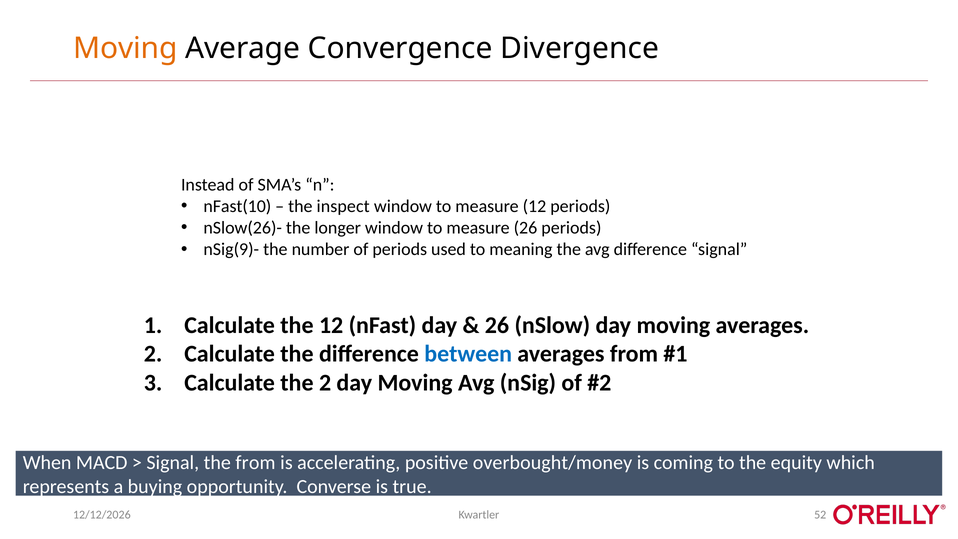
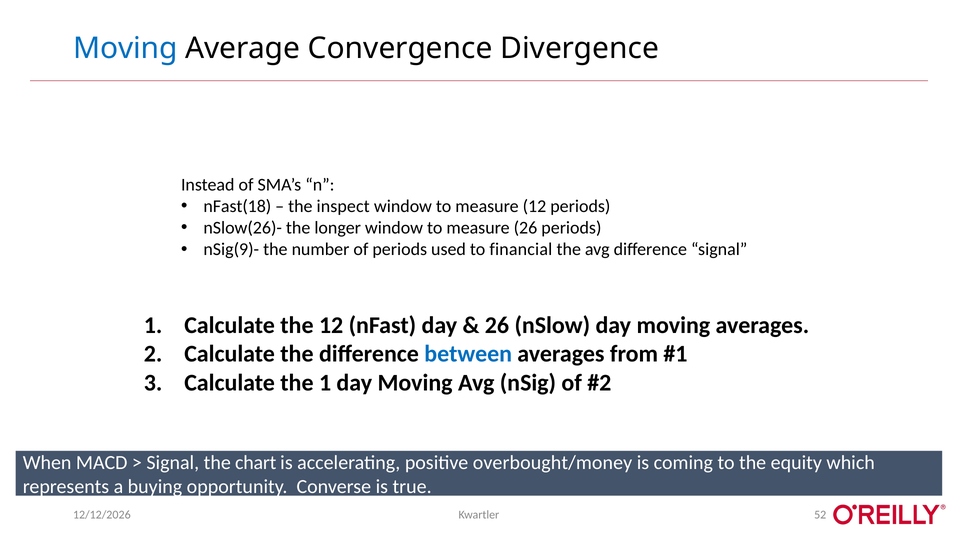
Moving colour: orange -> blue (125, 48)
nFast(10: nFast(10 -> nFast(18 (237, 206)
meaning: meaning -> financial (521, 249)
the 2: 2 -> 1 (325, 383)
the from: from -> chart (256, 463)
